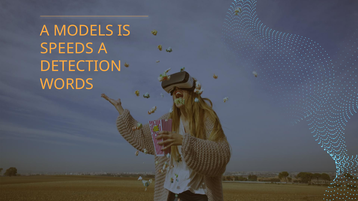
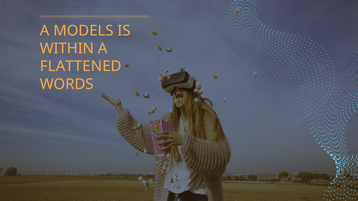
SPEEDS: SPEEDS -> WITHIN (67, 49)
DETECTION: DETECTION -> FLATTENED (81, 66)
